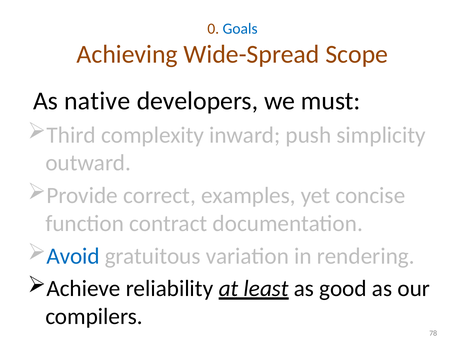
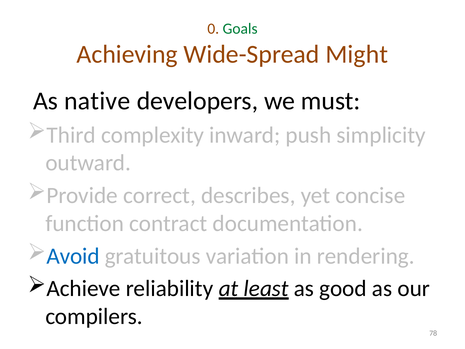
Goals colour: blue -> green (240, 29)
Scope: Scope -> Might (357, 54)
examples: examples -> describes (248, 195)
